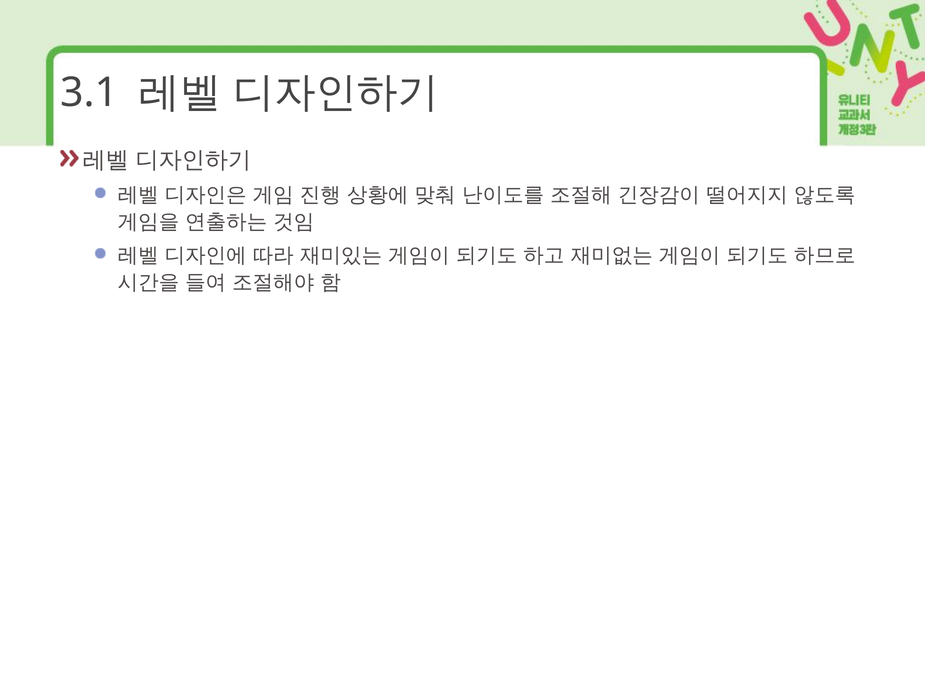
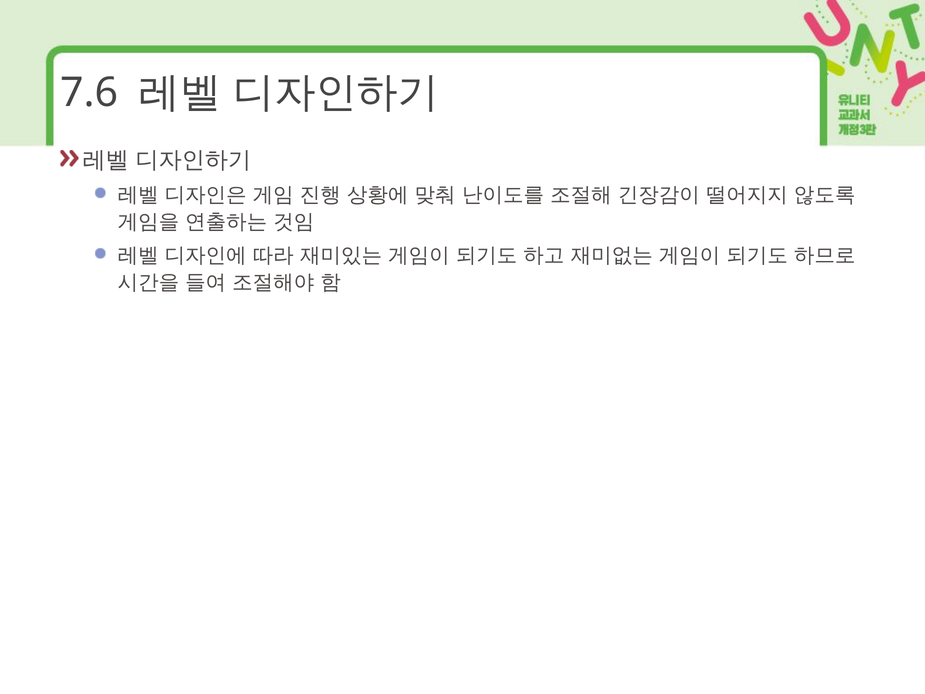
3.1: 3.1 -> 7.6 (89, 93)
